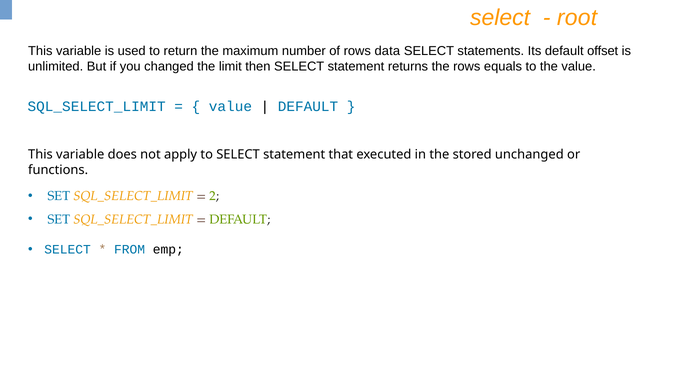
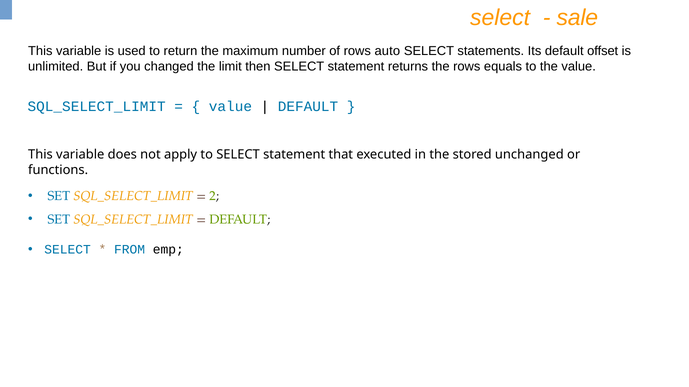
root: root -> sale (577, 18)
data: data -> auto (387, 51)
